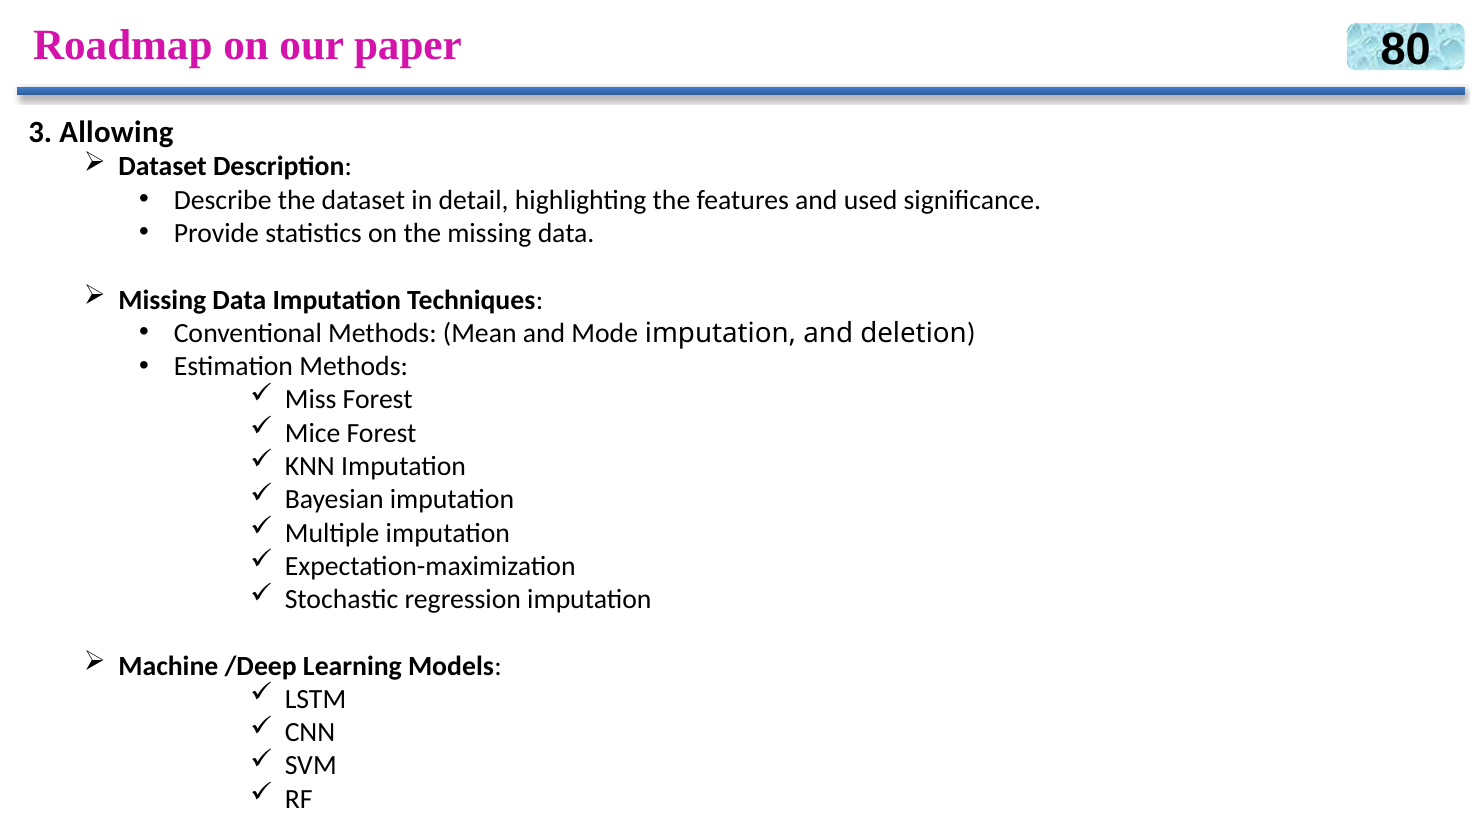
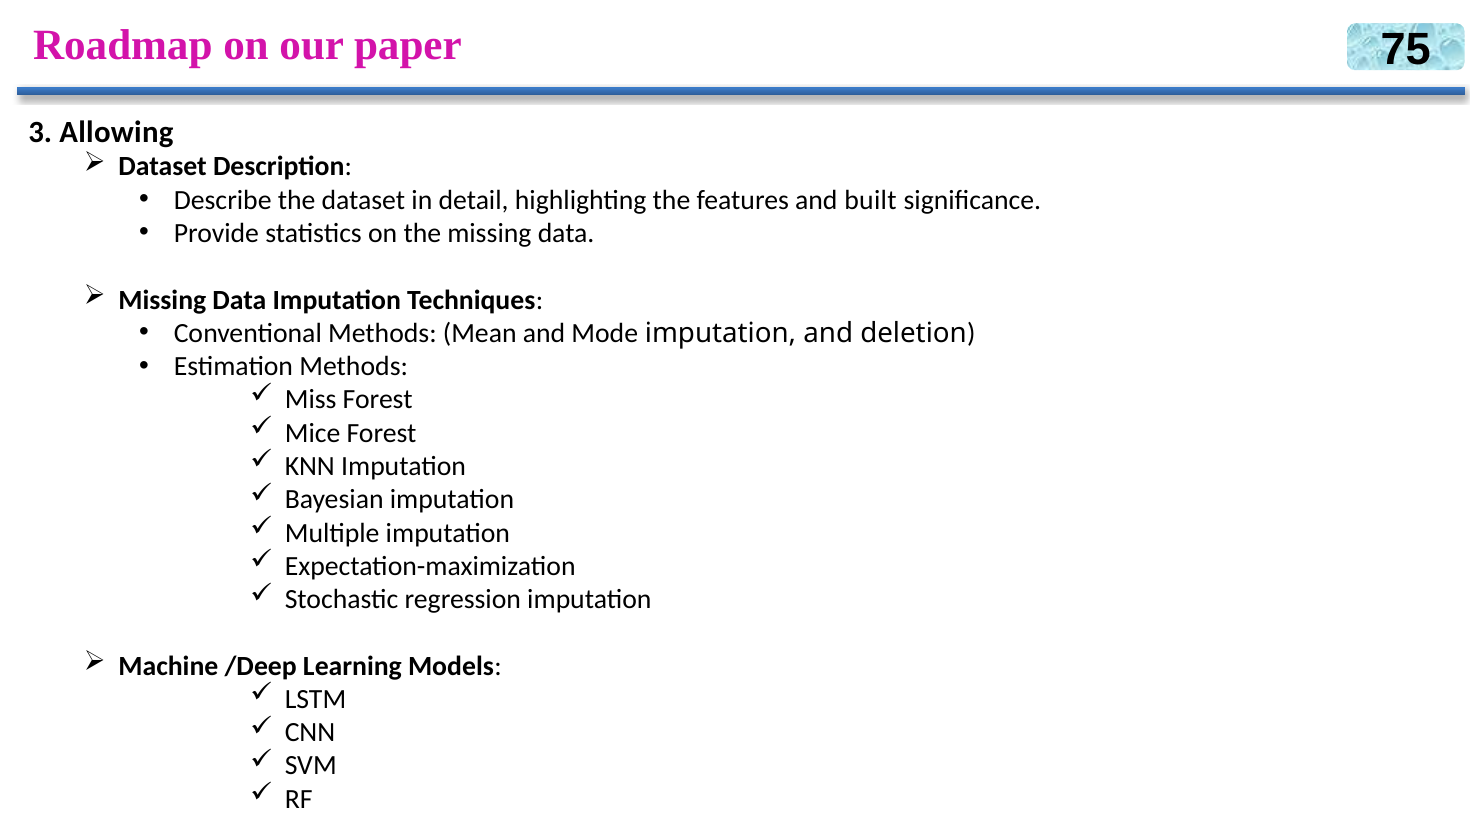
80: 80 -> 75 (1406, 50)
used: used -> built (870, 200)
